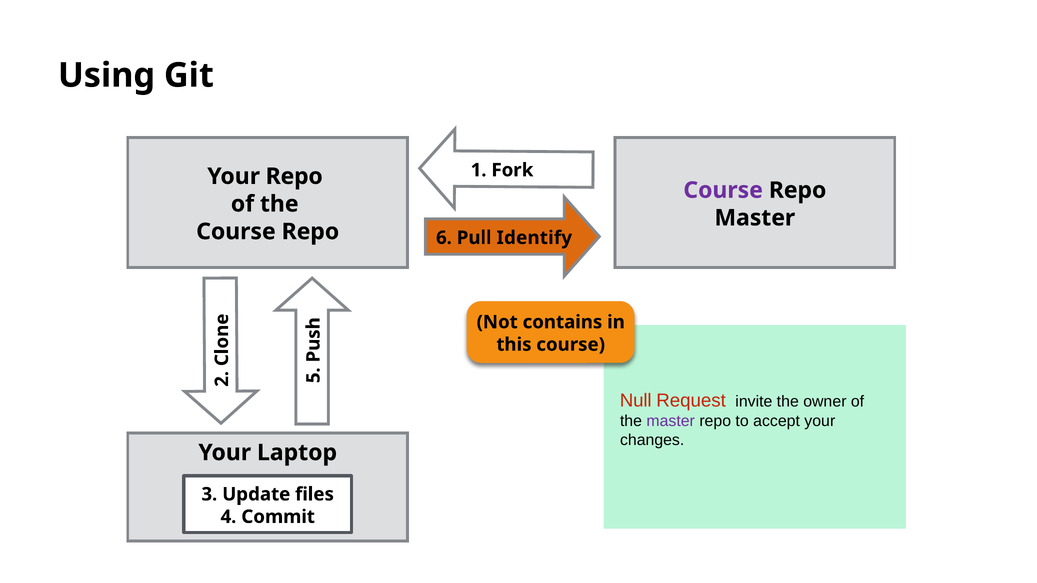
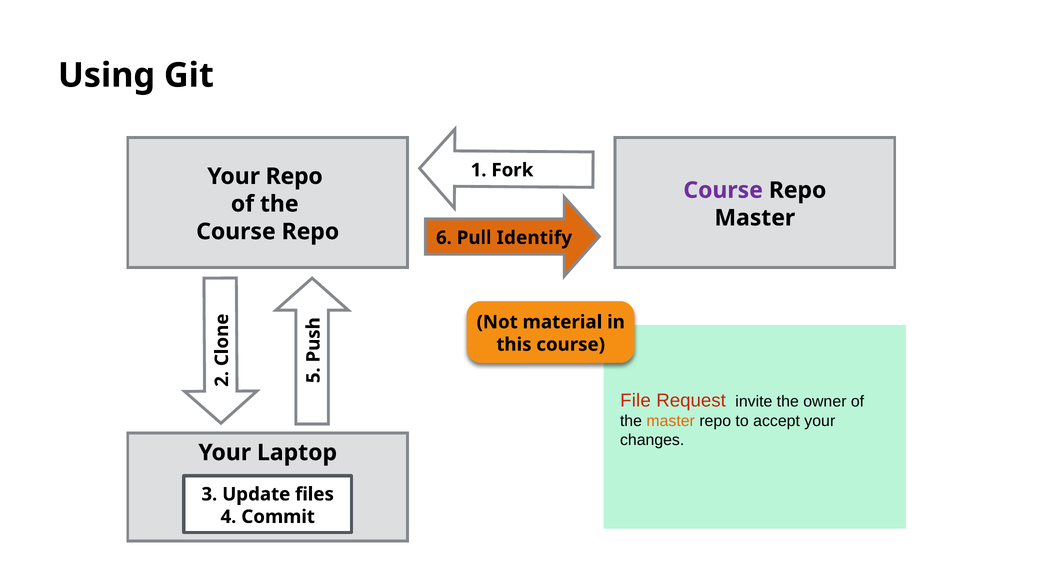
contains: contains -> material (562, 322)
Null: Null -> File (636, 401)
master colour: purple -> orange (671, 421)
